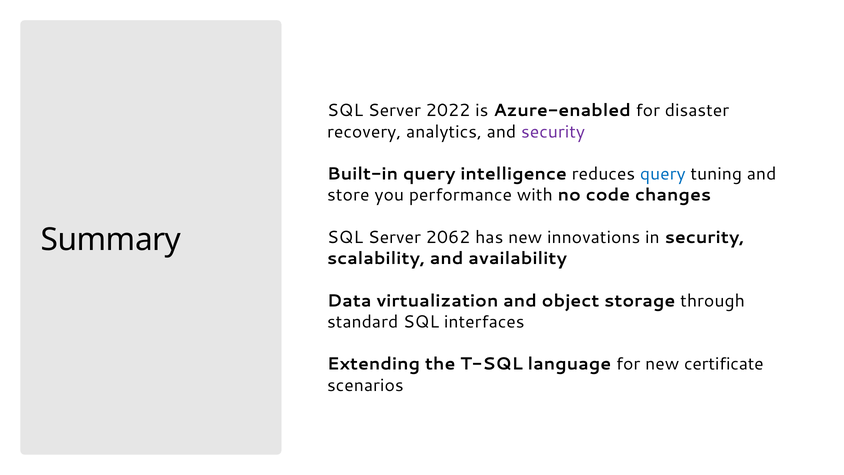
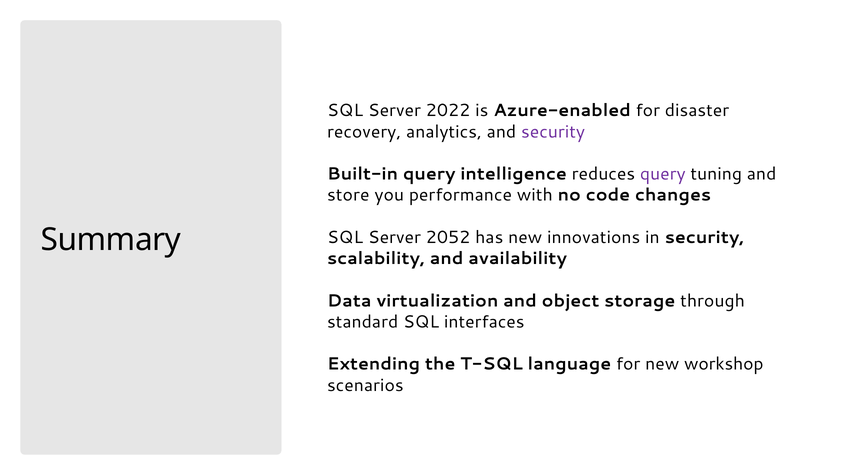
query colour: blue -> purple (663, 174)
2062: 2062 -> 2052 (448, 237)
certificate: certificate -> workshop (724, 364)
